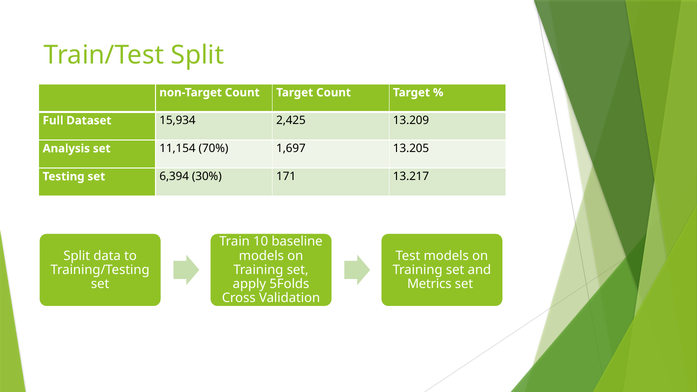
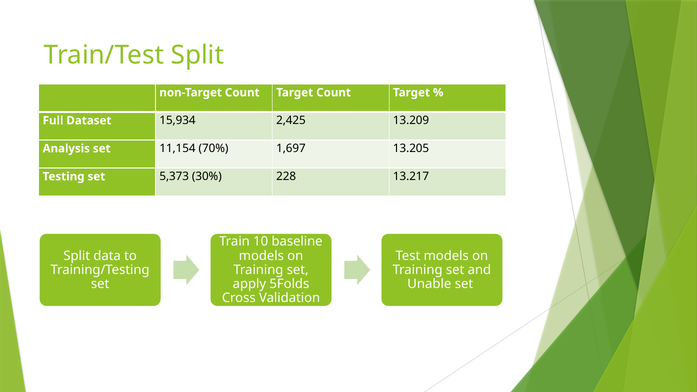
6,394: 6,394 -> 5,373 (174, 177)
171: 171 -> 228 (286, 177)
Metrics: Metrics -> Unable (429, 284)
